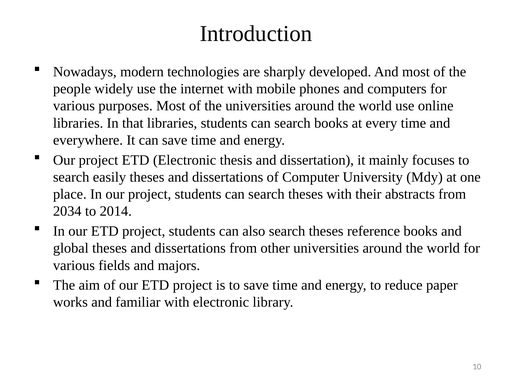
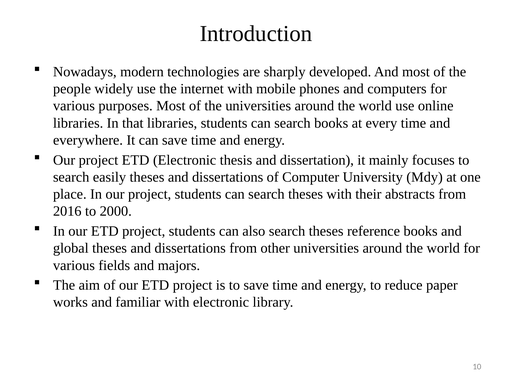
2034: 2034 -> 2016 (67, 211)
2014: 2014 -> 2000 (116, 211)
